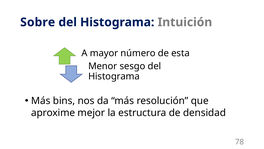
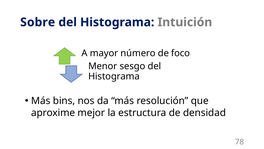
esta: esta -> foco (181, 53)
